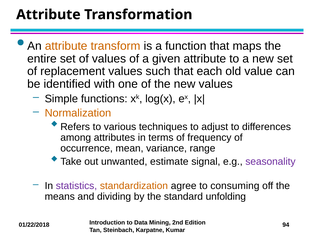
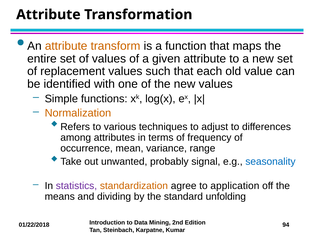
estimate: estimate -> probably (169, 162)
seasonality colour: purple -> blue (270, 162)
consuming: consuming -> application (235, 186)
